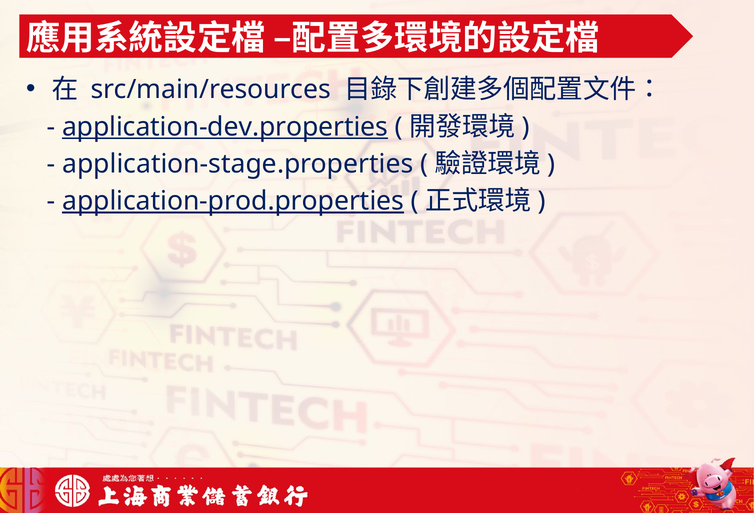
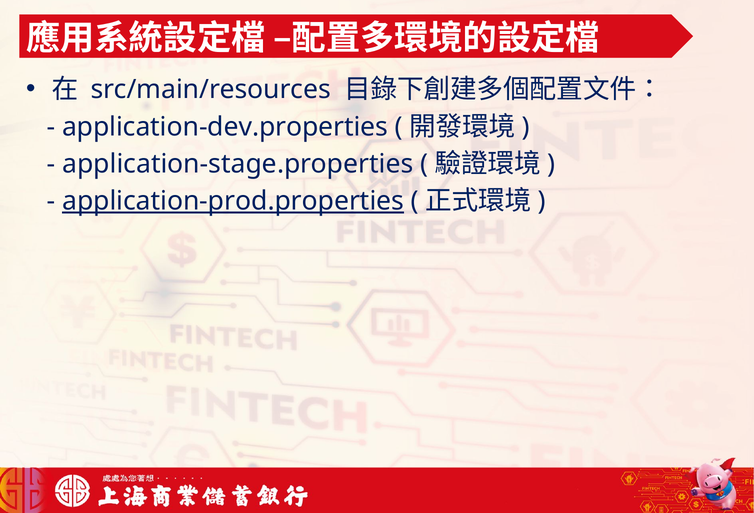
application-dev.properties underline: present -> none (225, 127)
